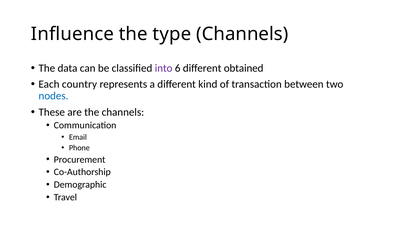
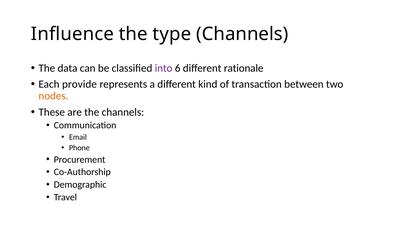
obtained: obtained -> rationale (244, 68)
country: country -> provide (79, 84)
nodes colour: blue -> orange (54, 96)
